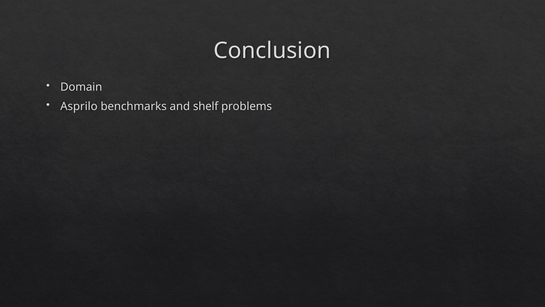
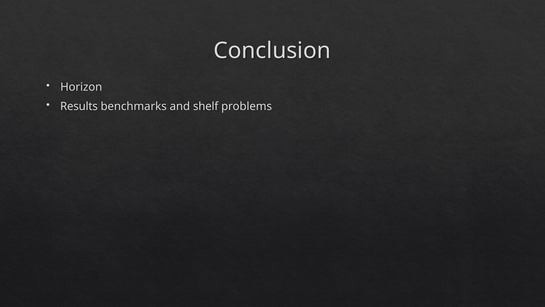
Domain: Domain -> Horizon (81, 87)
Asprilo: Asprilo -> Results (79, 106)
